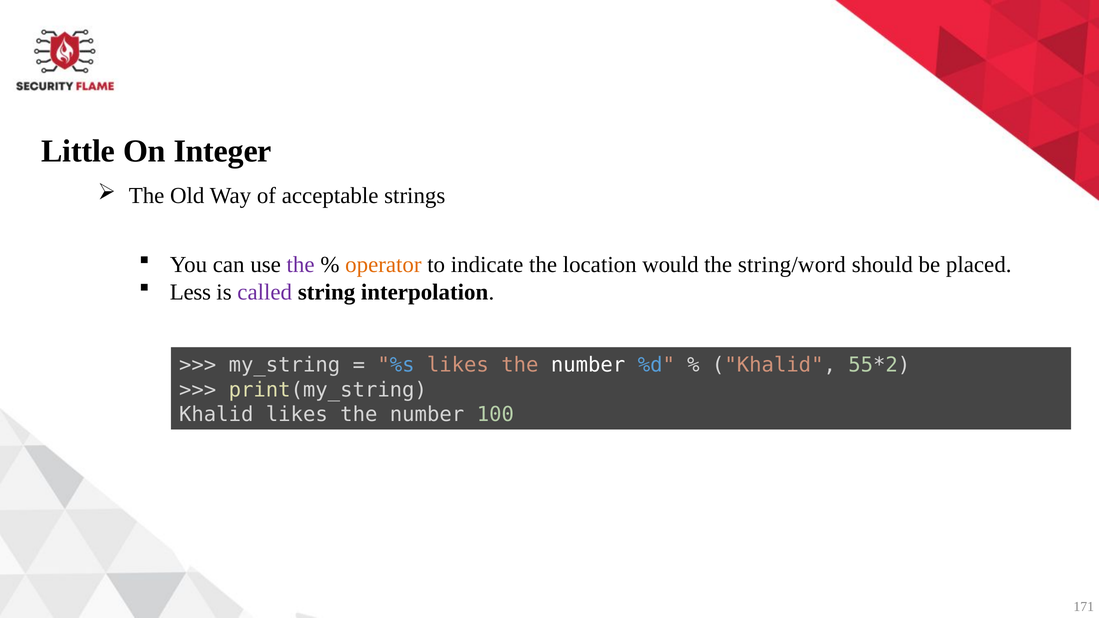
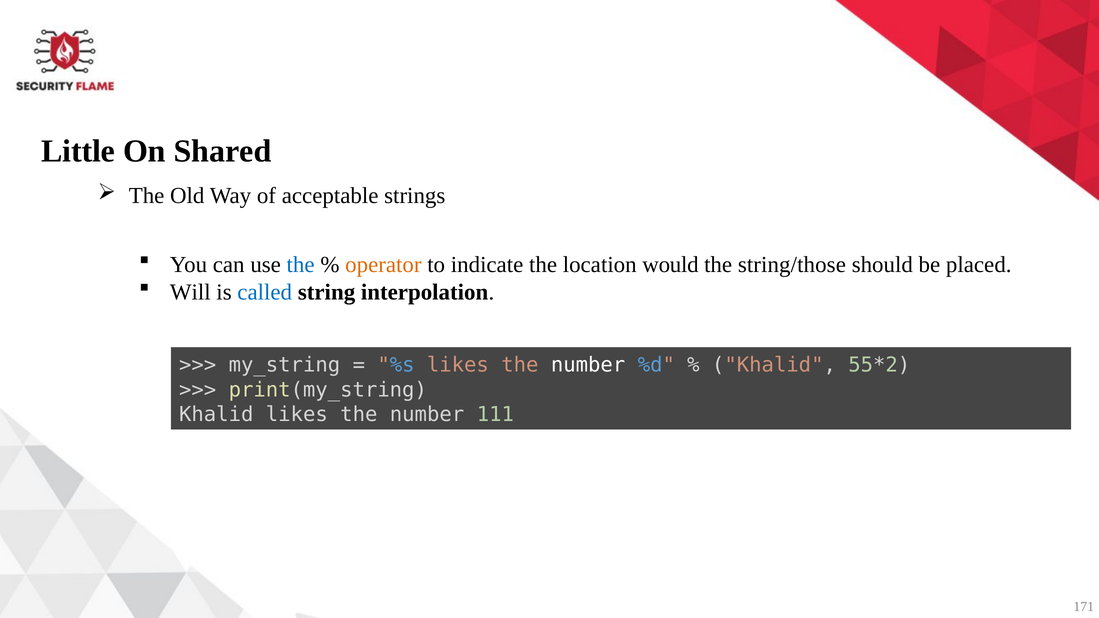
Integer: Integer -> Shared (223, 151)
the colour: purple -> blue (301, 265)
string/word: string/word -> string/those (792, 265)
Less: Less -> Will (190, 292)
called colour: purple -> blue (265, 292)
100: 100 -> 111 (495, 415)
